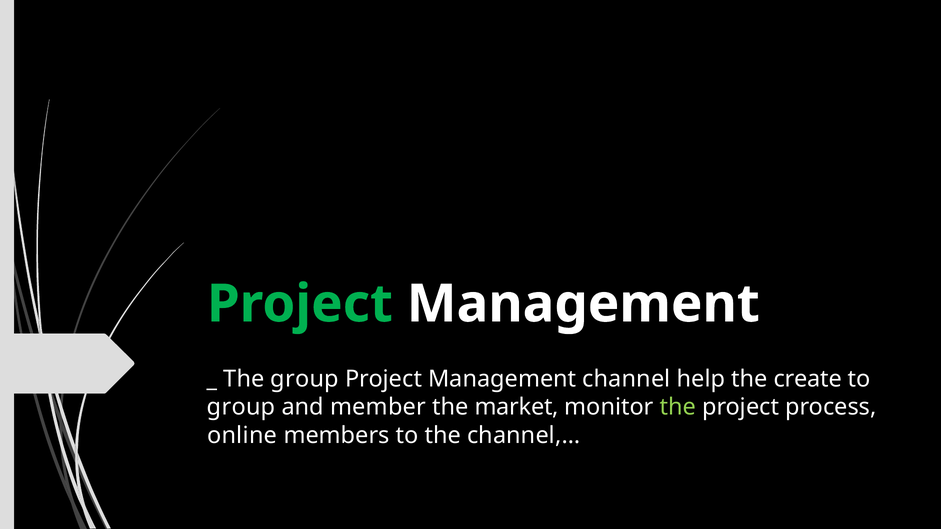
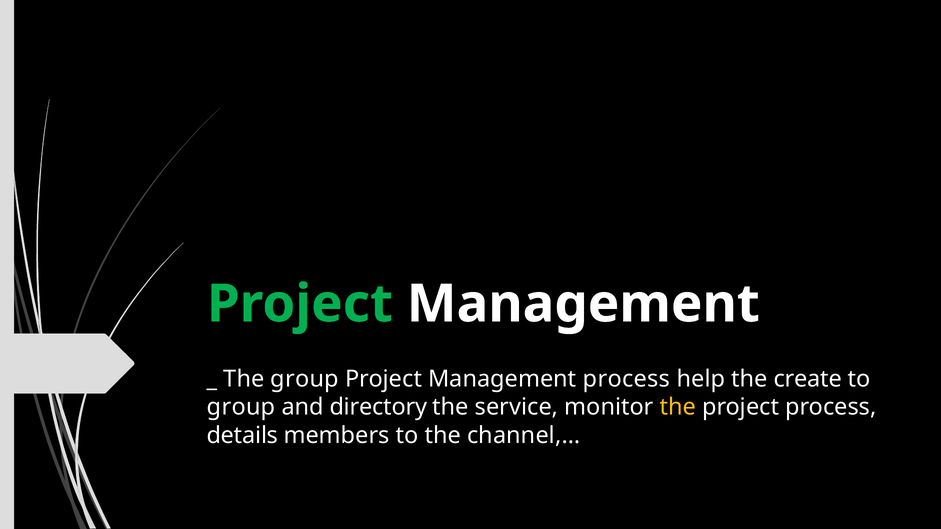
Management channel: channel -> process (626, 379)
member: member -> directory (378, 407)
market: market -> service (516, 407)
the colour: light green -> yellow (678, 407)
online: online -> details (242, 436)
